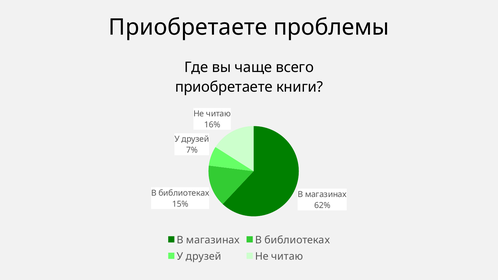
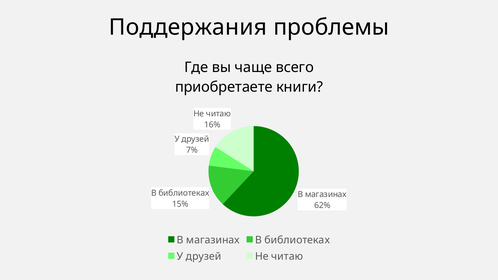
Приобретаете: Приобретаете -> Поддержания (188, 27)
